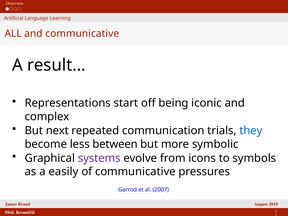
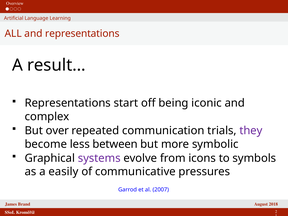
and communicative: communicative -> representations (82, 34)
next: next -> over (57, 131)
they colour: blue -> purple (251, 131)
